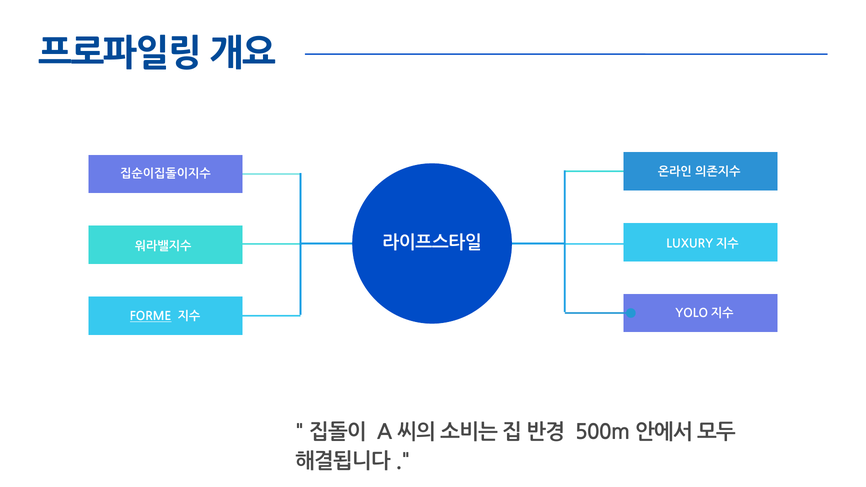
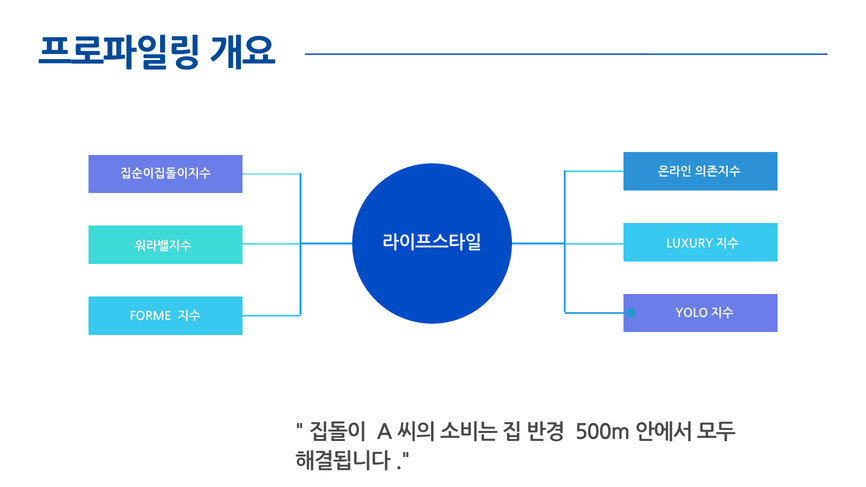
FORME underline: present -> none (151, 317)
